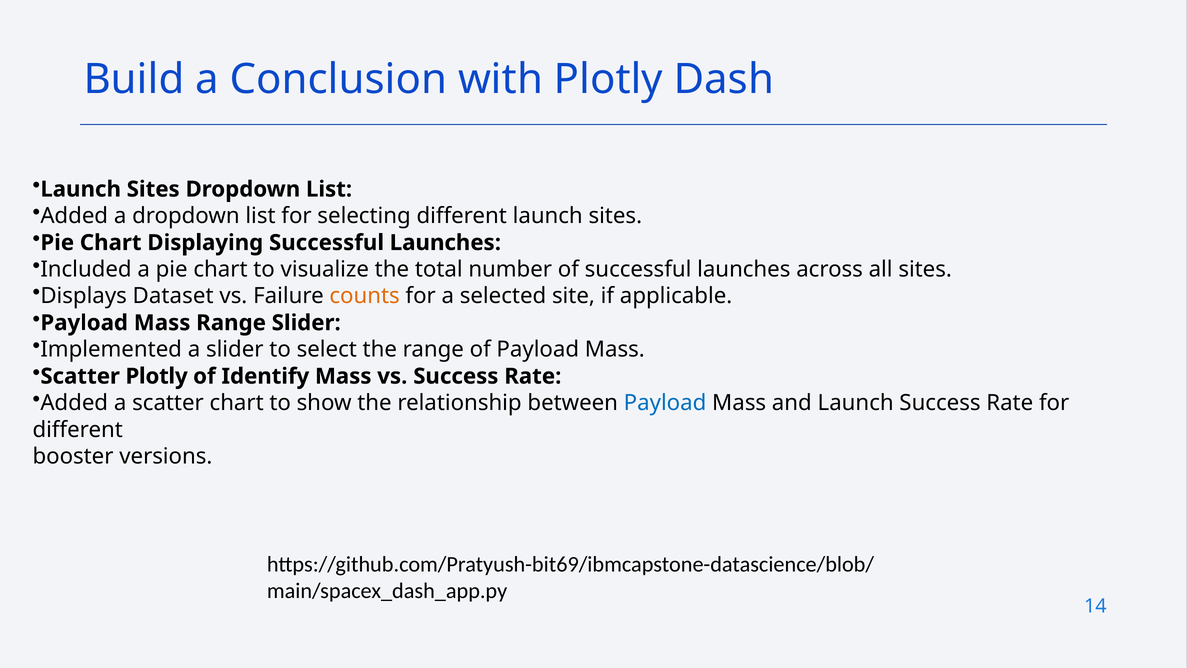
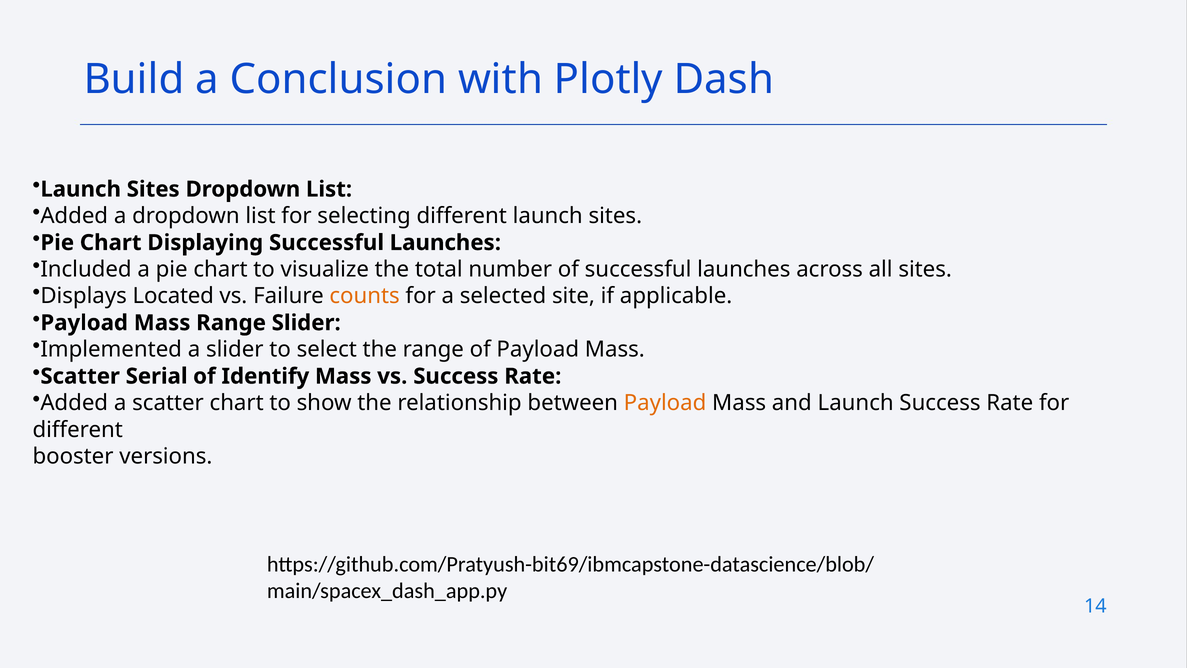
Dataset: Dataset -> Located (173, 296)
Scatter Plotly: Plotly -> Serial (157, 376)
Payload colour: blue -> orange (665, 403)
